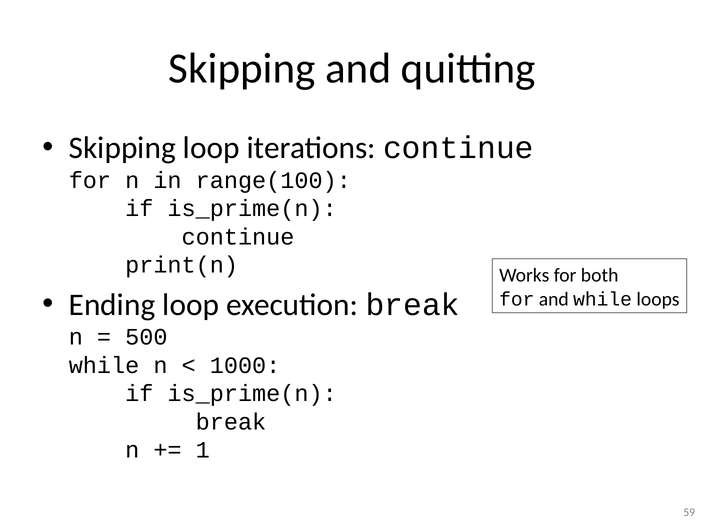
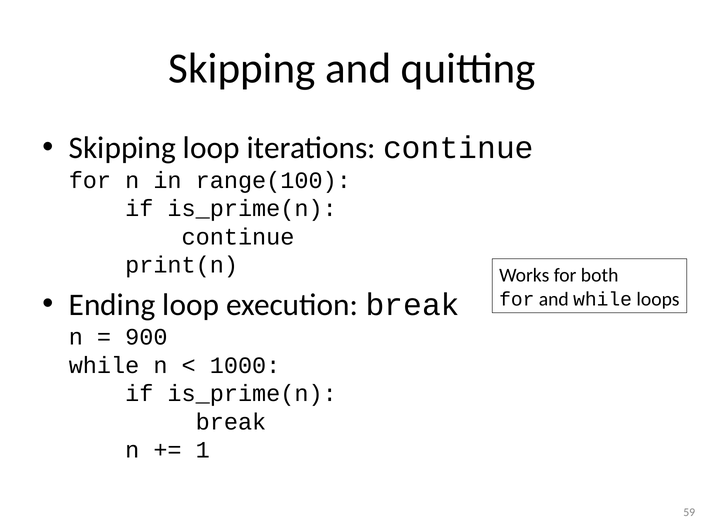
500: 500 -> 900 (146, 337)
